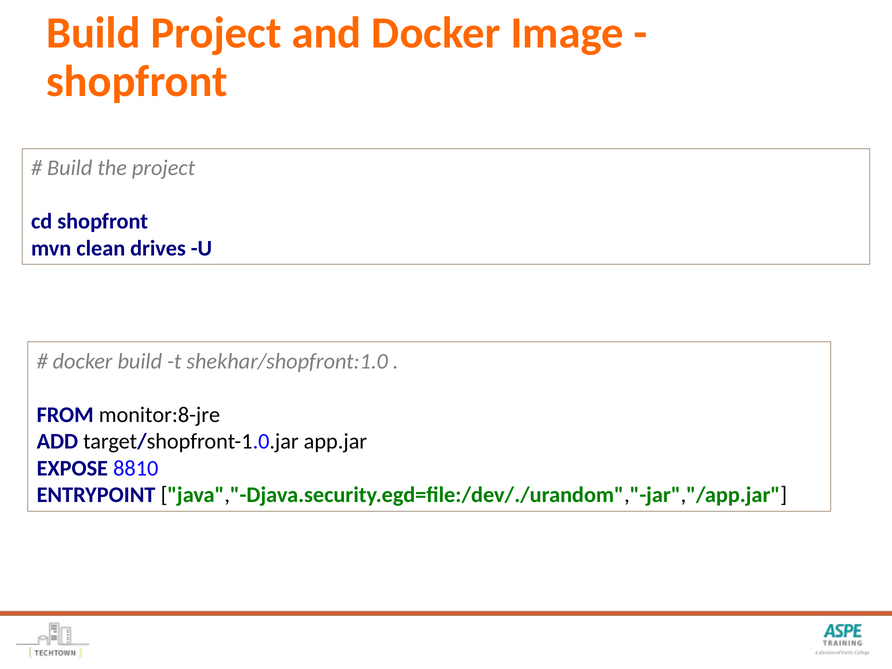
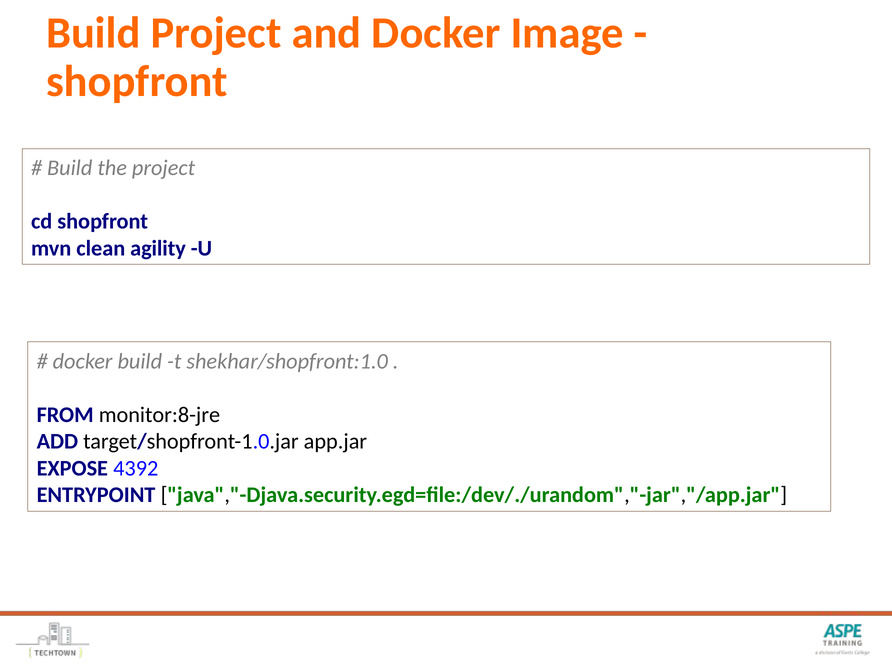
drives: drives -> agility (158, 248)
8810: 8810 -> 4392 (136, 468)
